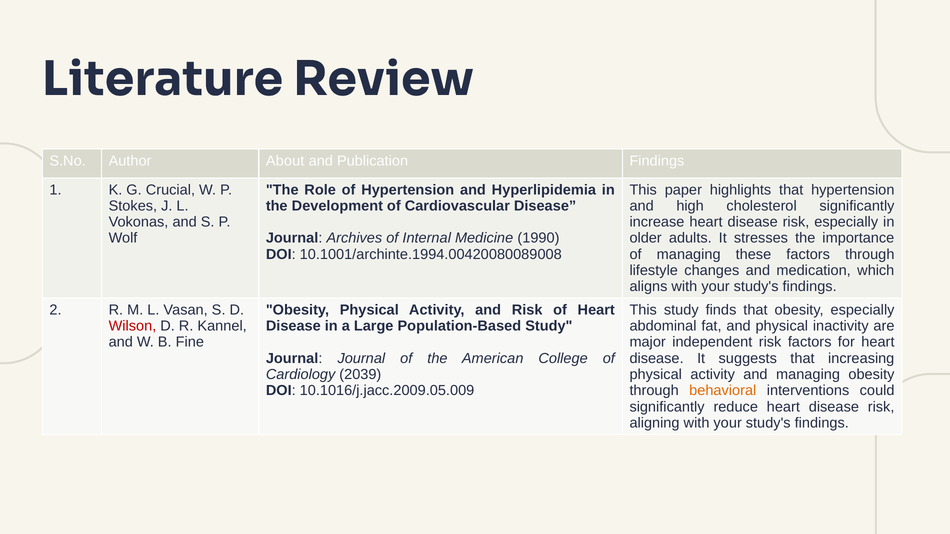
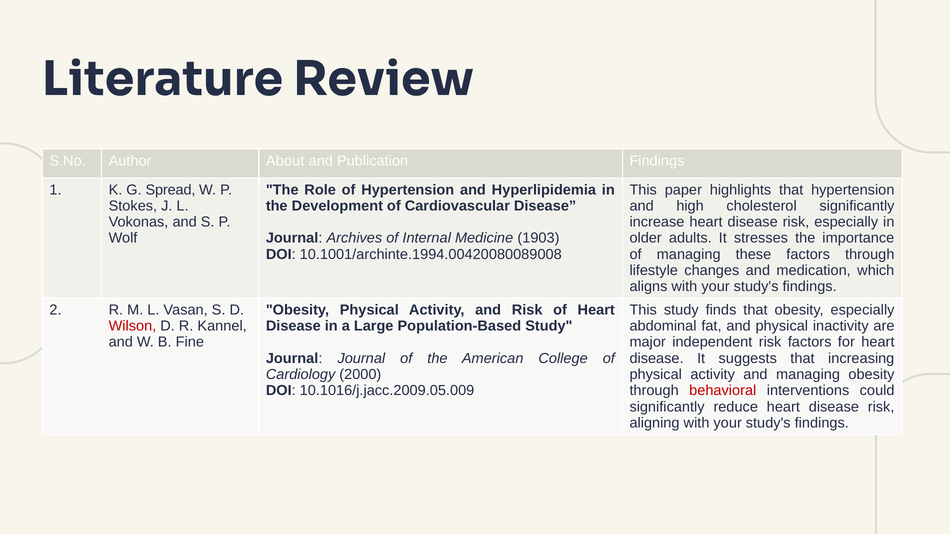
Crucial: Crucial -> Spread (171, 190)
1990: 1990 -> 1903 (538, 238)
2039: 2039 -> 2000 (360, 375)
behavioral colour: orange -> red (723, 391)
